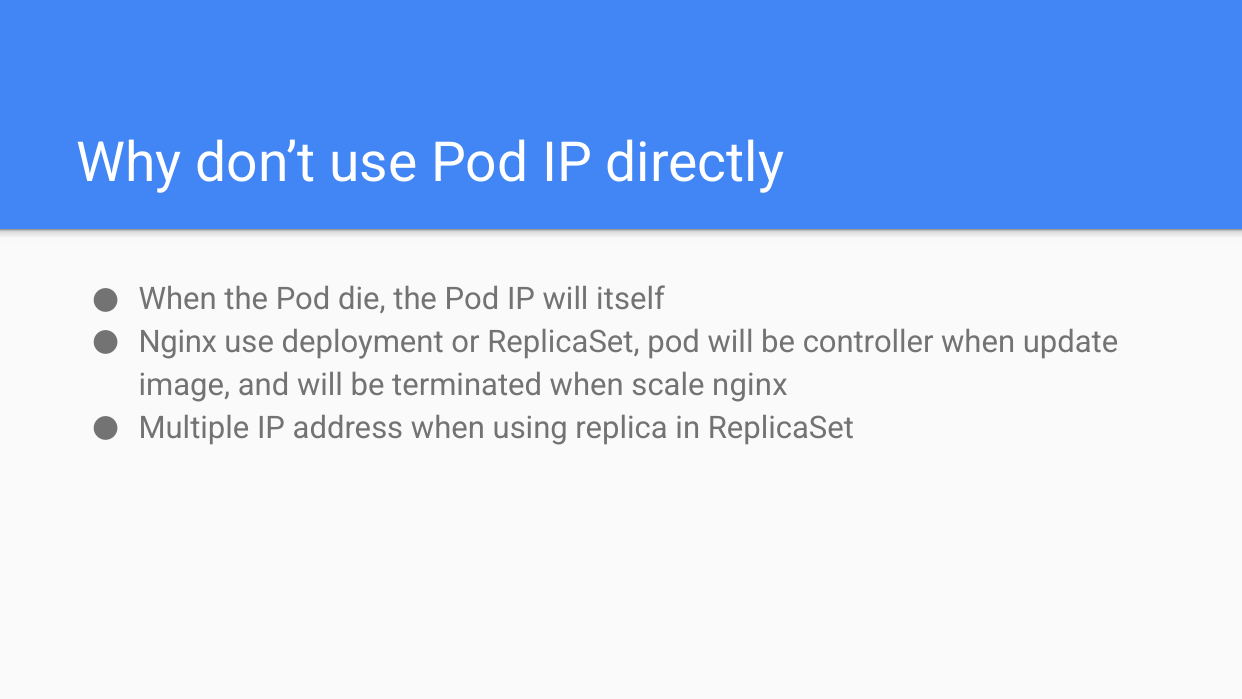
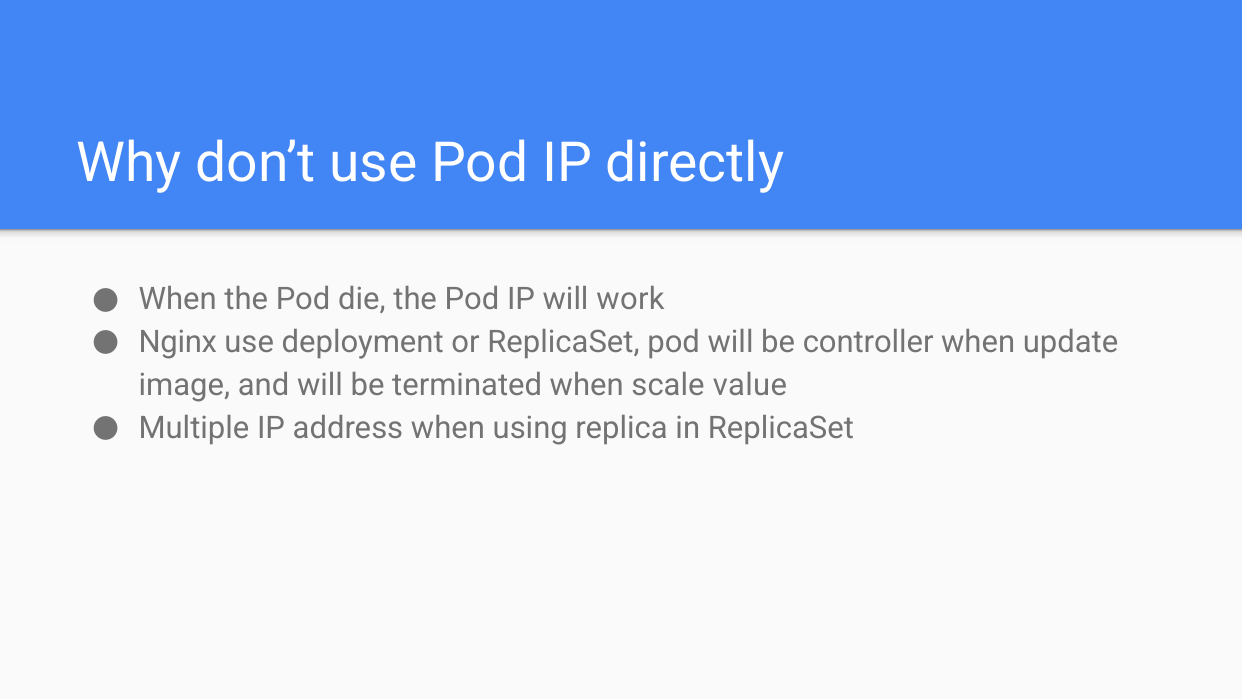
itself: itself -> work (630, 299)
scale nginx: nginx -> value (750, 385)
